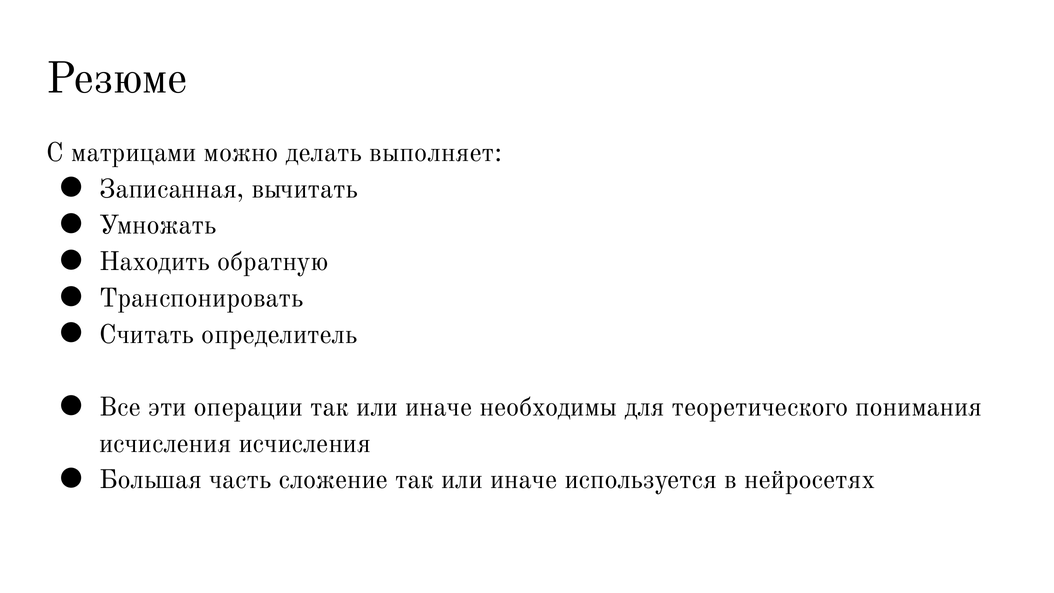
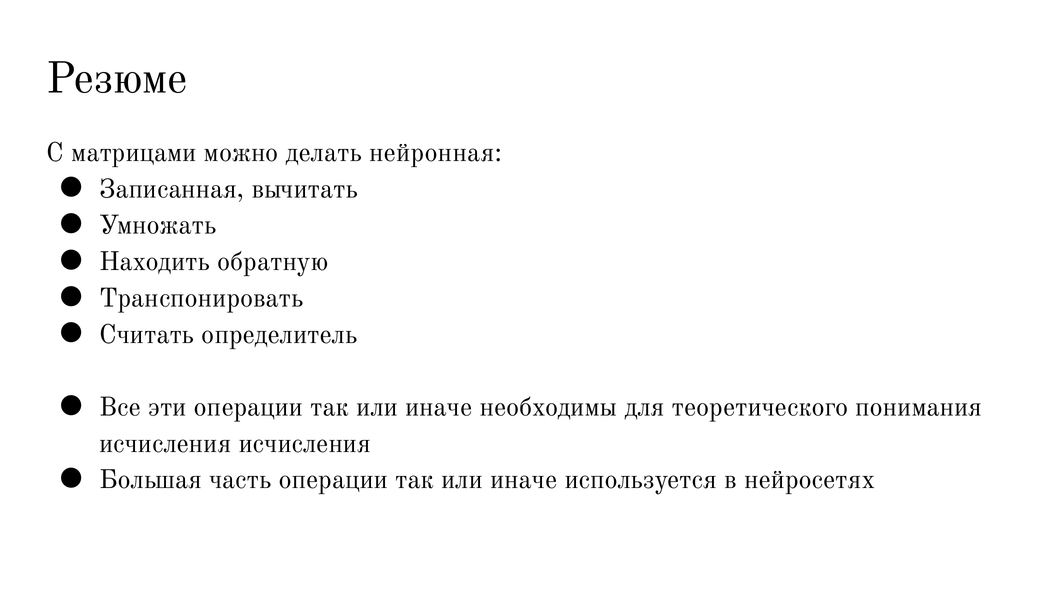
выполняет: выполняет -> нейронная (436, 153)
часть сложение: сложение -> операции (333, 480)
